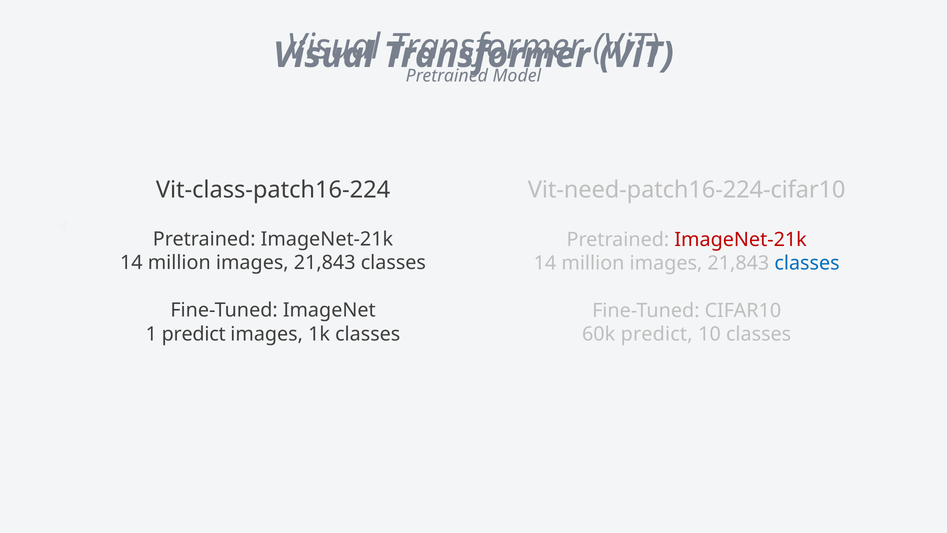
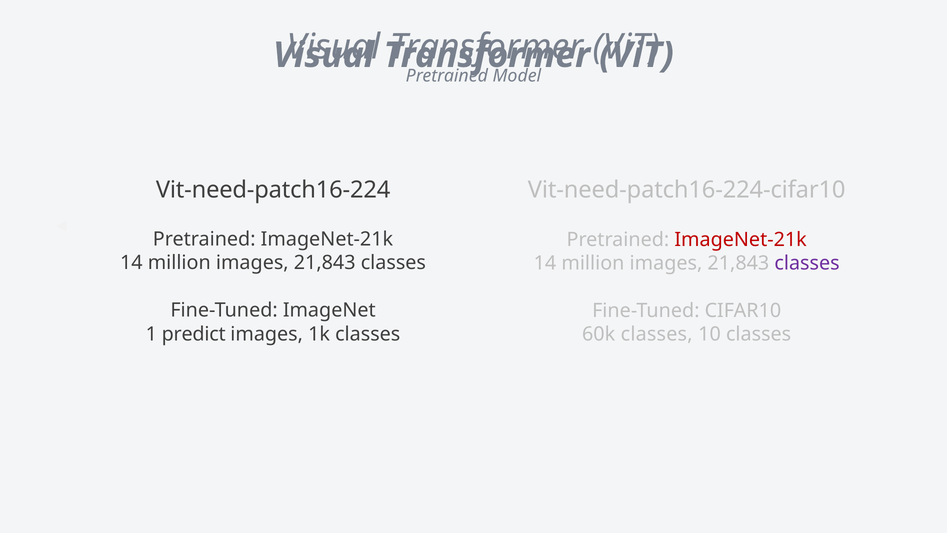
Vit-class-patch16-224: Vit-class-patch16-224 -> Vit-need-patch16-224 (273, 190)
classes colour: blue -> purple (807, 263)
60k predict: predict -> classes (657, 334)
